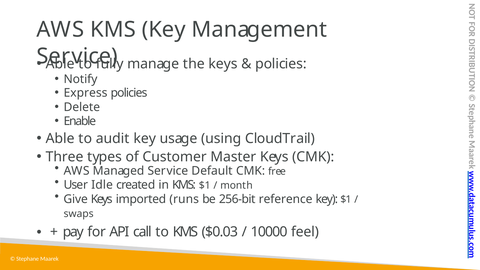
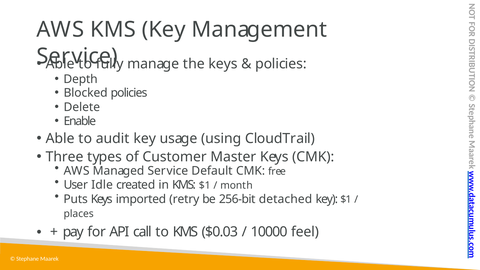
Notify: Notify -> Depth (81, 79)
Express: Express -> Blocked (86, 93)
Give: Give -> Puts (76, 199)
runs: runs -> retry (184, 199)
reference: reference -> detached (285, 199)
swaps: swaps -> places (79, 214)
